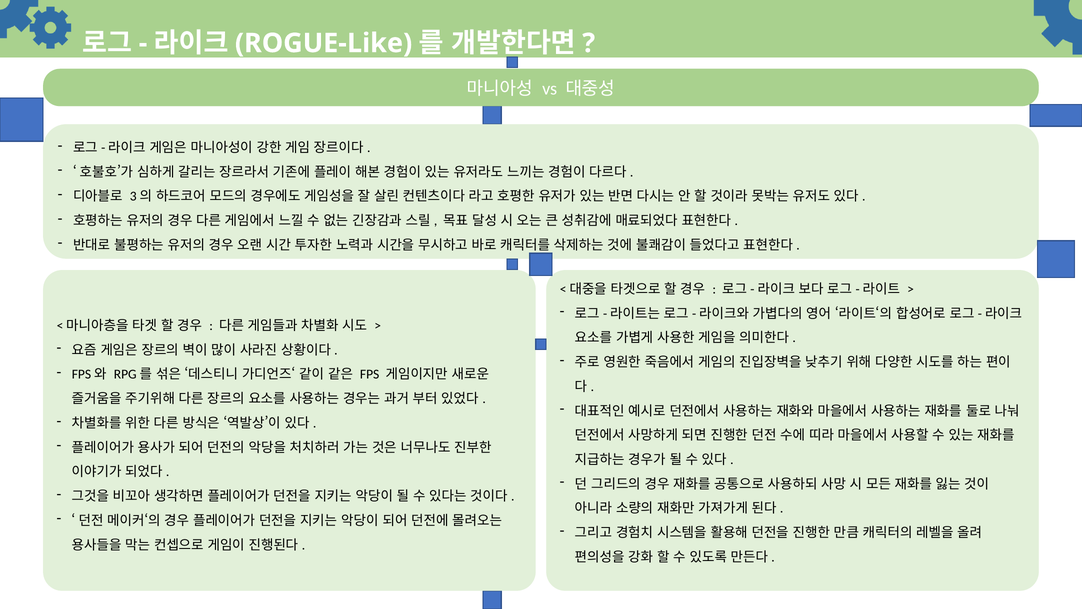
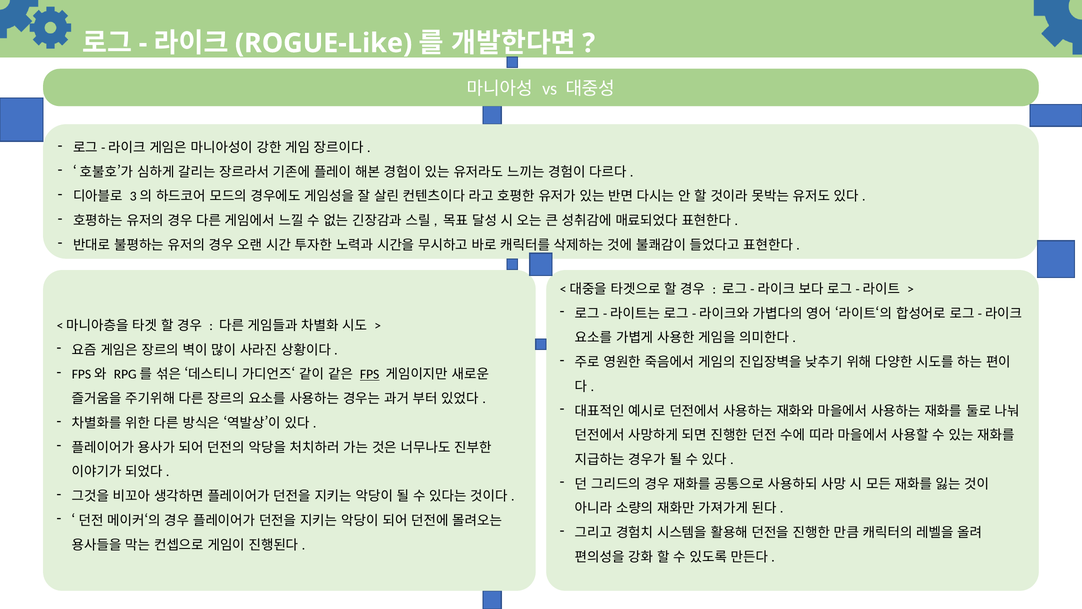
FPS underline: none -> present (370, 374)
